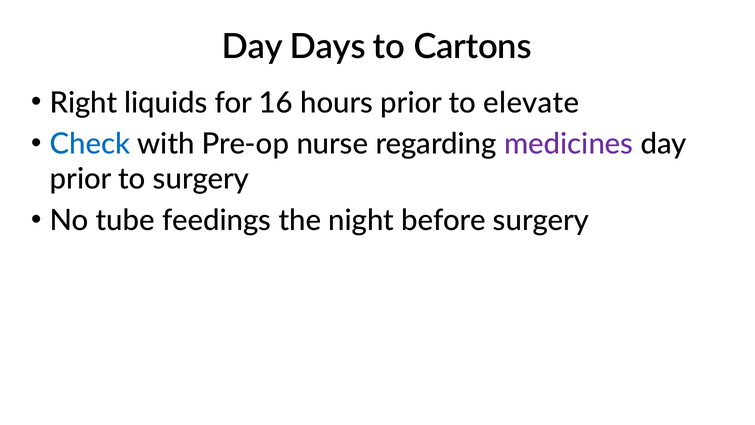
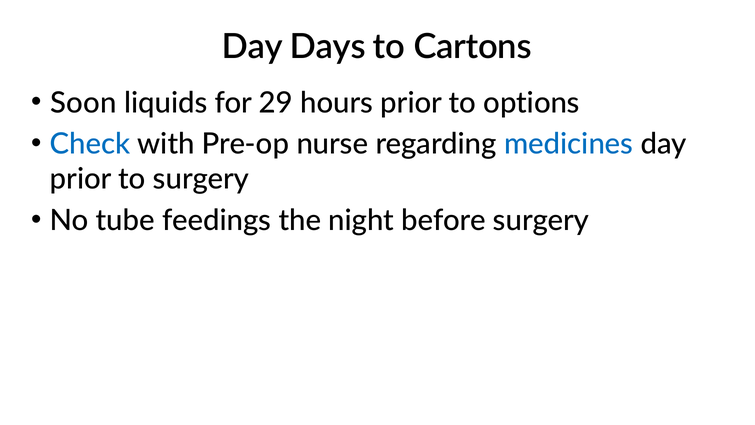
Right: Right -> Soon (83, 103)
16: 16 -> 29 (276, 103)
elevate: elevate -> options (532, 103)
medicines colour: purple -> blue (569, 144)
